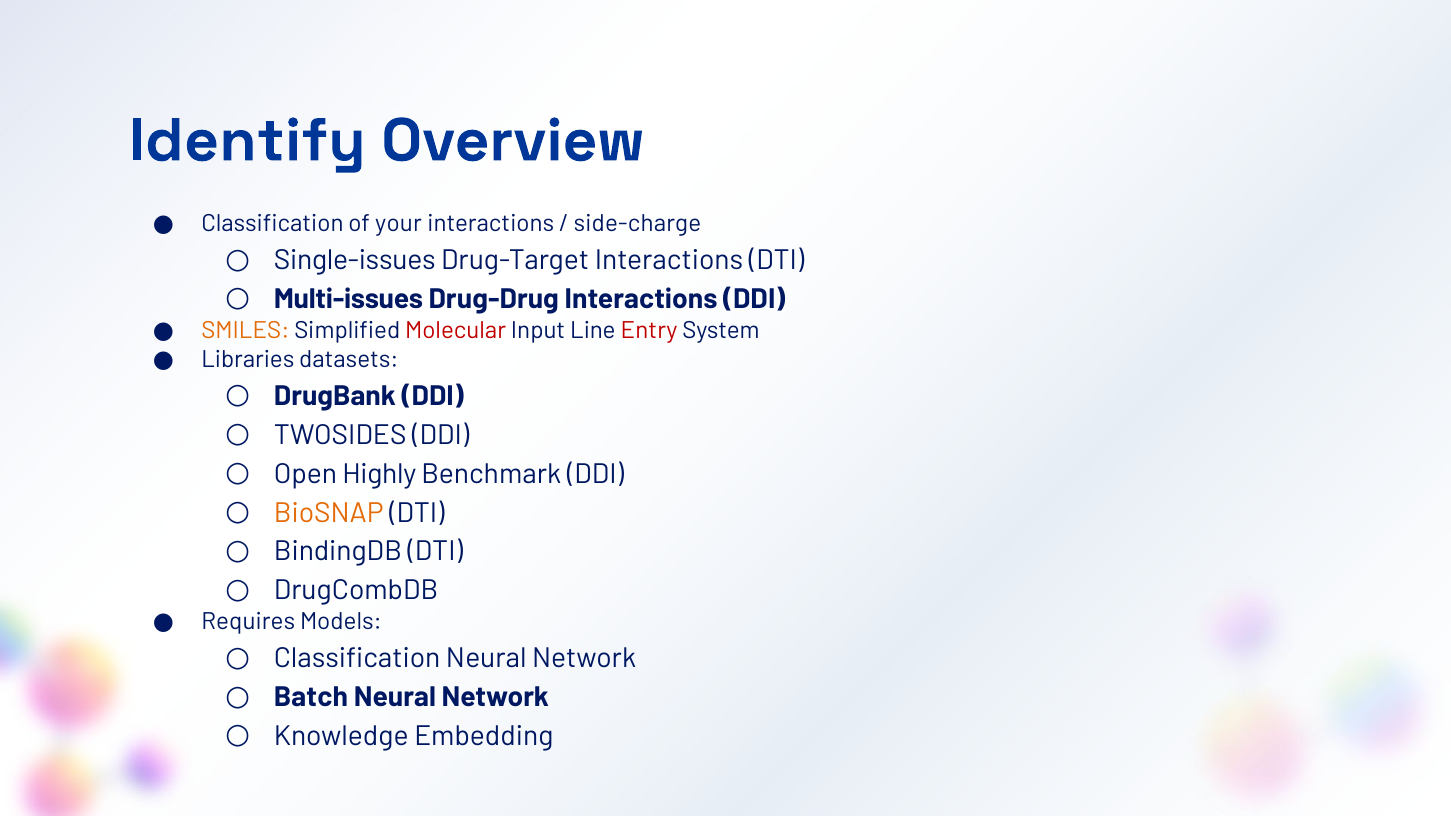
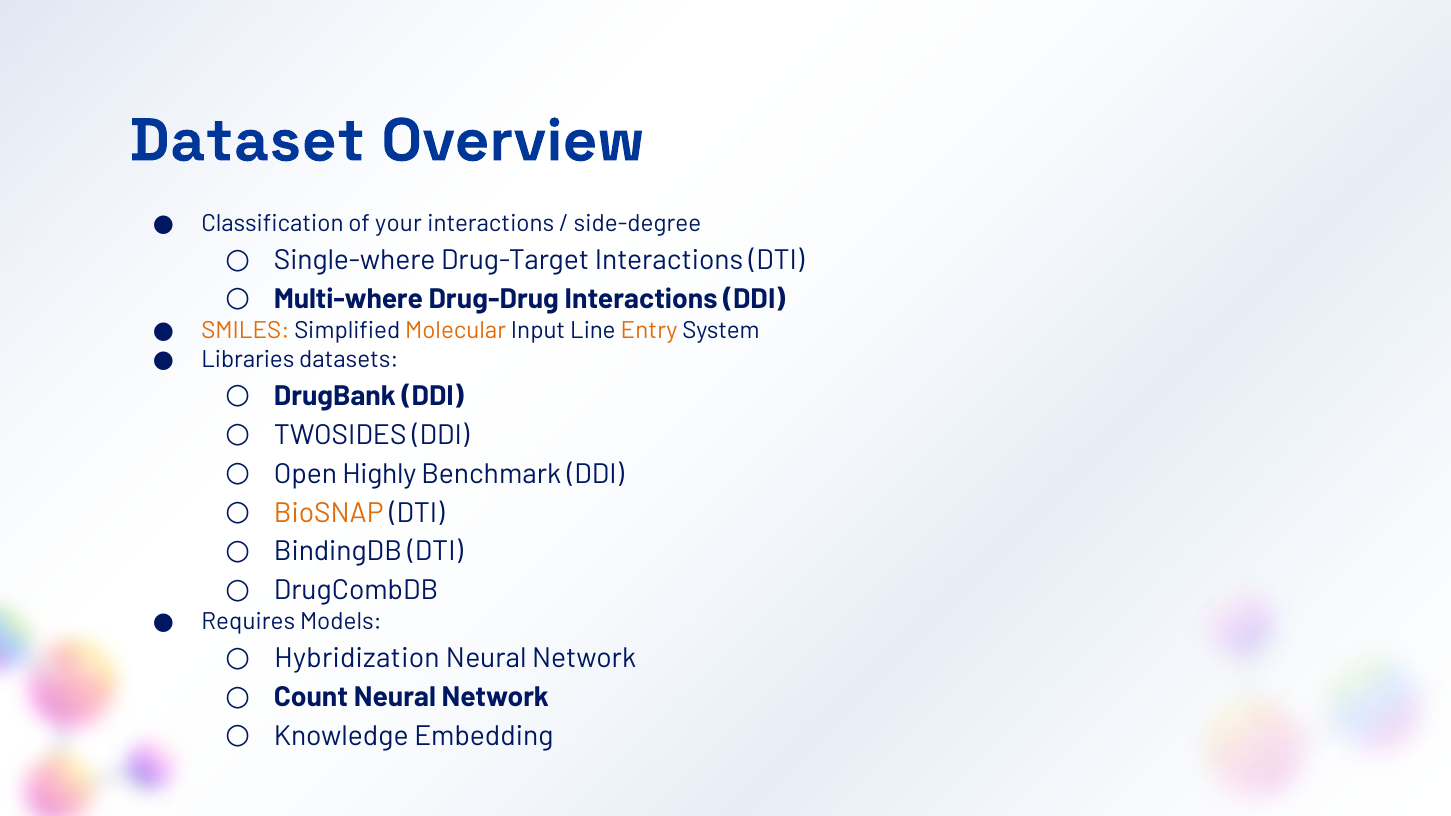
Identify: Identify -> Dataset (247, 141)
side-charge: side-charge -> side-degree (637, 224)
Single-issues: Single-issues -> Single-where (355, 260)
Multi-issues: Multi-issues -> Multi-where (348, 299)
Molecular colour: red -> orange (456, 330)
Entry colour: red -> orange (649, 330)
Classification: Classification -> Hybridization (357, 659)
Batch: Batch -> Count (311, 698)
